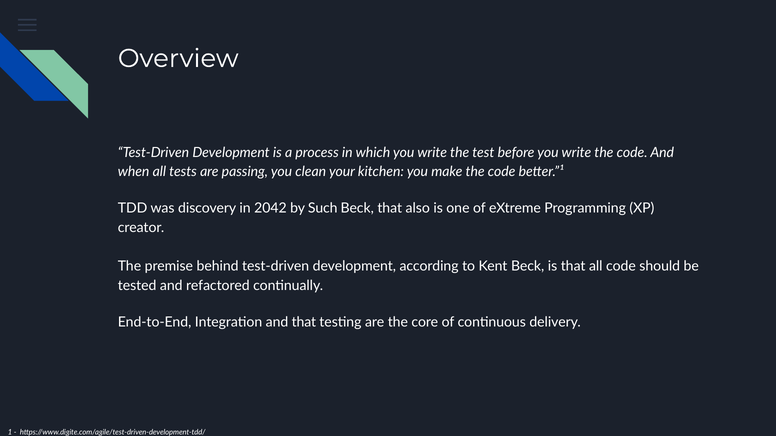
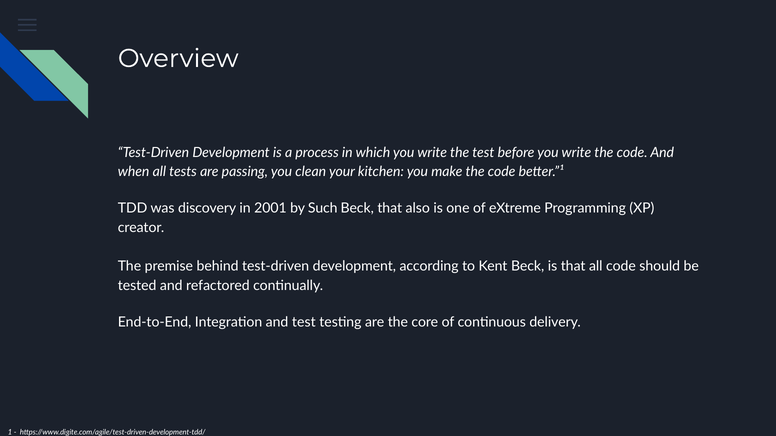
2042: 2042 -> 2001 (270, 209)
and that: that -> test (304, 323)
